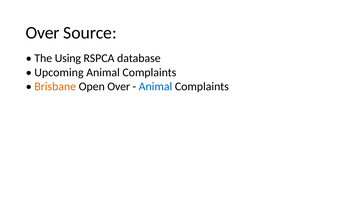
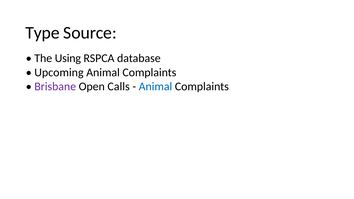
Over: Over -> Type (43, 33)
Brisbane colour: orange -> purple (55, 87)
Open Over: Over -> Calls (119, 87)
